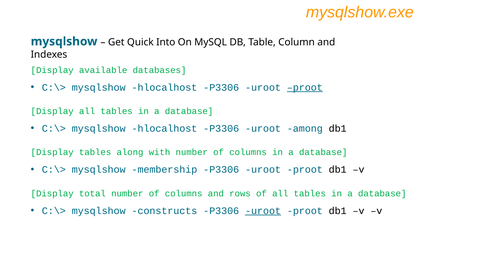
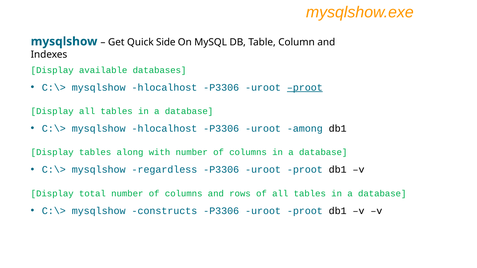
Into: Into -> Side (166, 42)
membership: membership -> regardless (164, 170)
uroot underline: present -> none (263, 211)
